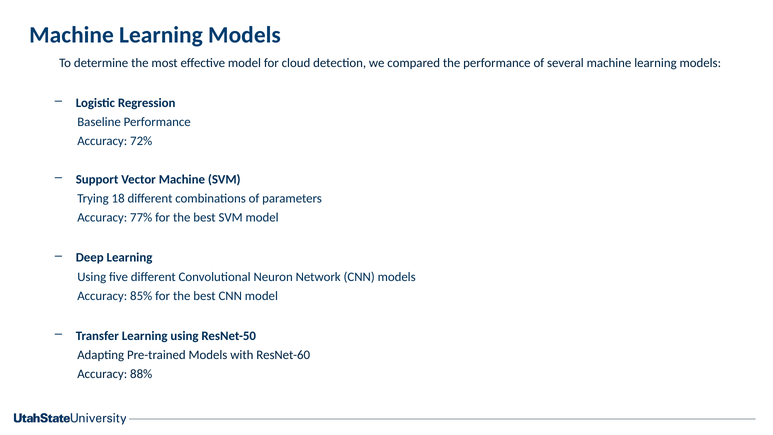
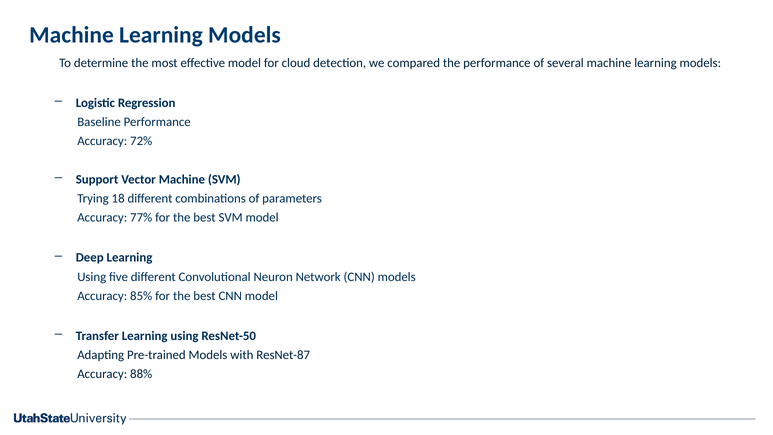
ResNet-60: ResNet-60 -> ResNet-87 (283, 355)
